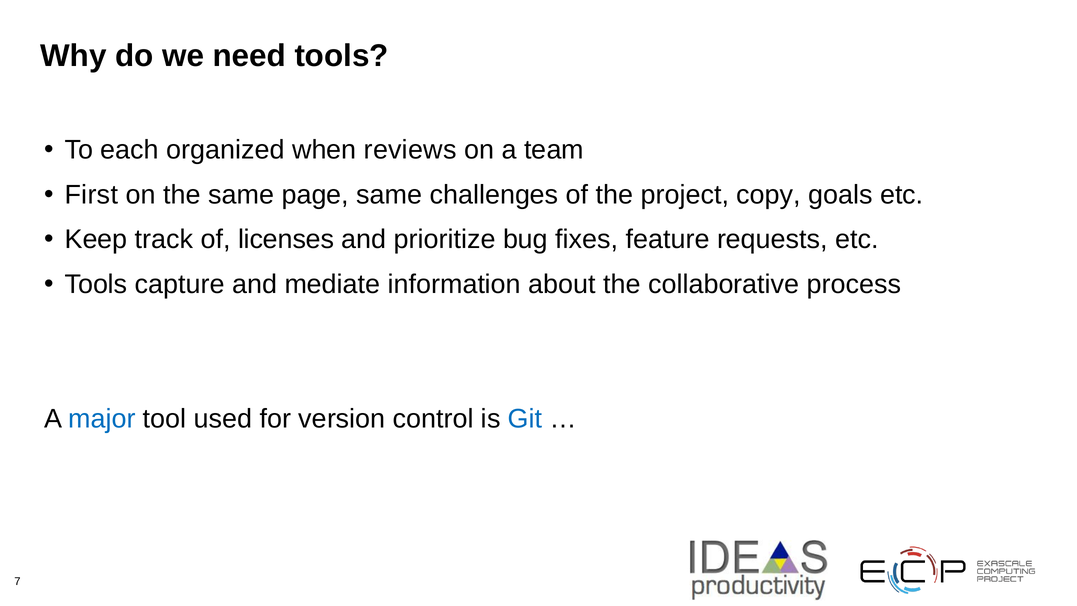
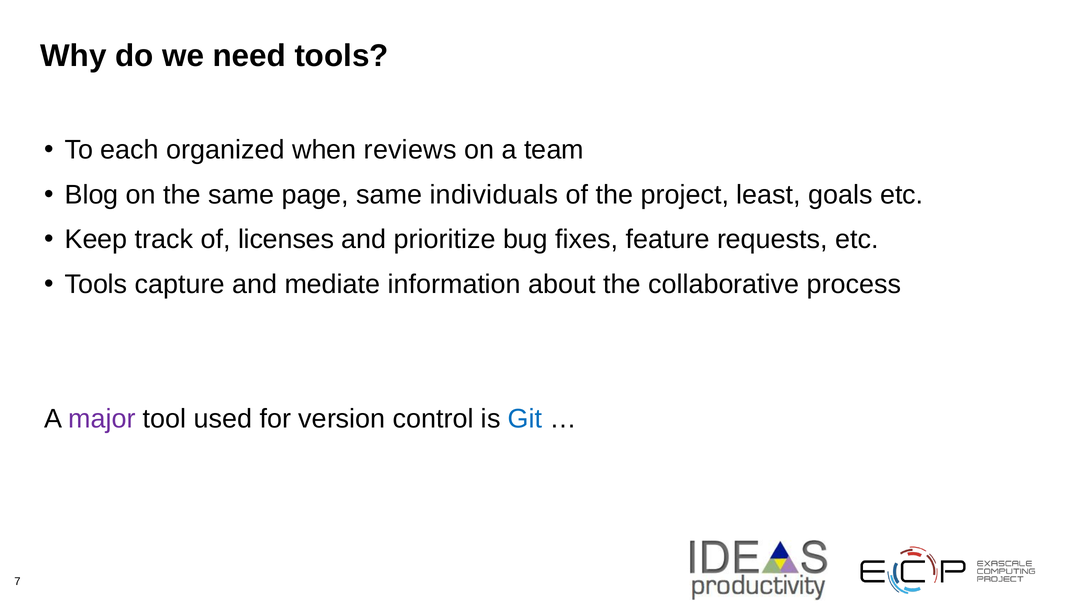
First: First -> Blog (92, 195)
challenges: challenges -> individuals (494, 195)
copy: copy -> least (769, 195)
major colour: blue -> purple (102, 419)
